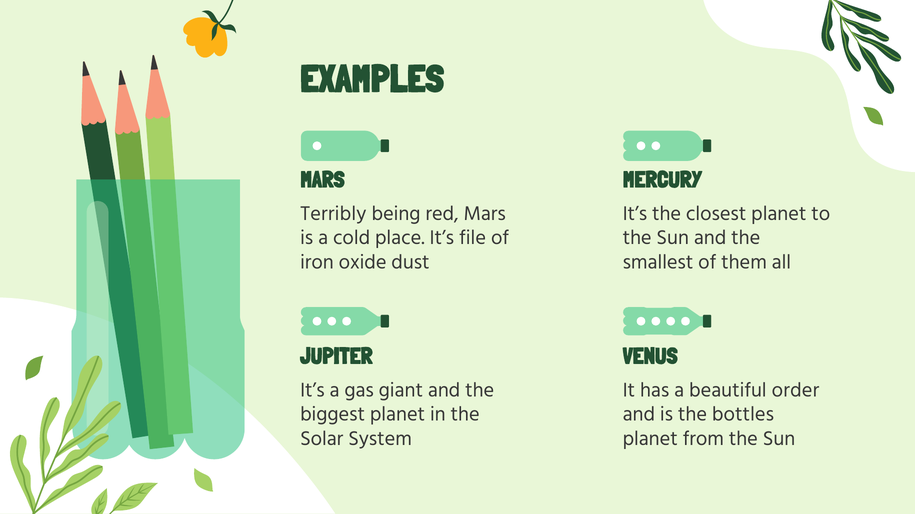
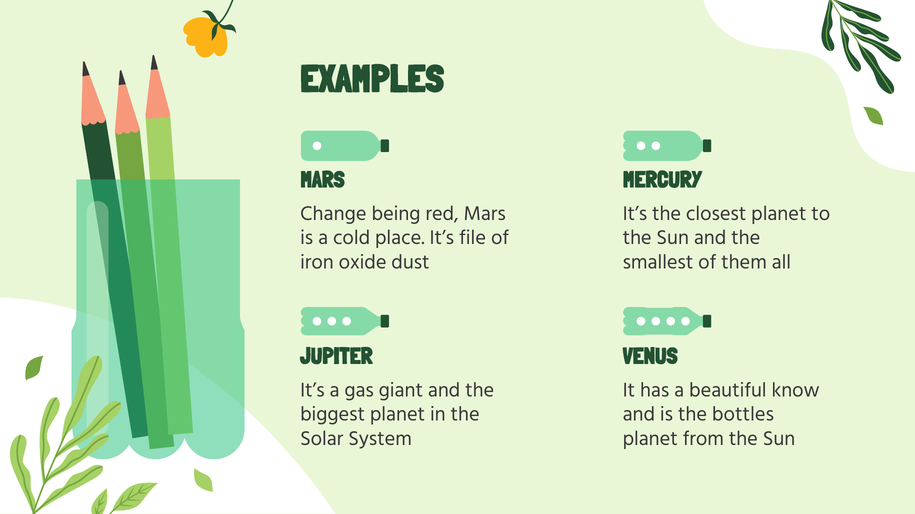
Terribly: Terribly -> Change (333, 214)
order: order -> know (796, 390)
